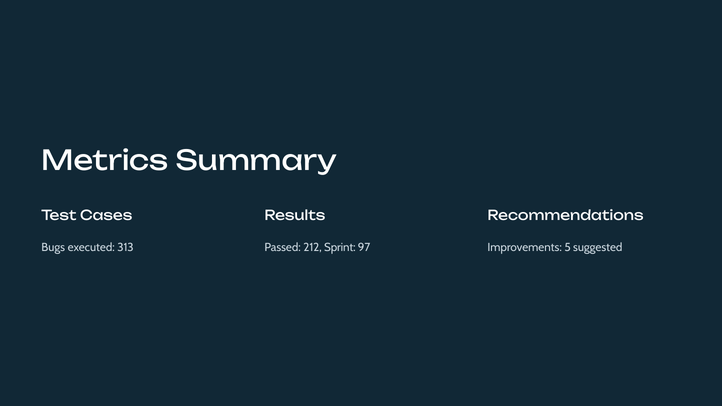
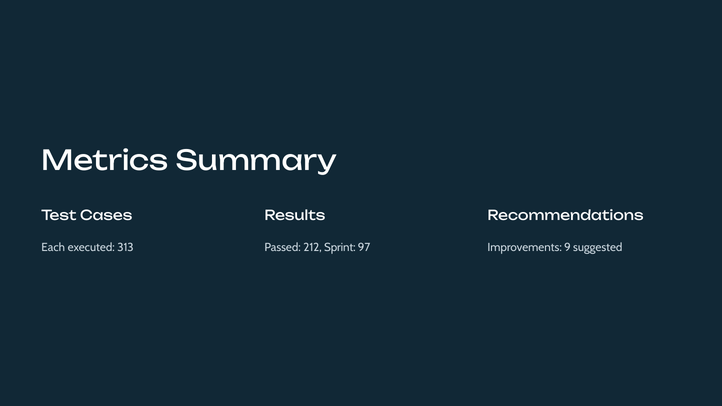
Bugs: Bugs -> Each (53, 248)
5: 5 -> 9 (568, 248)
